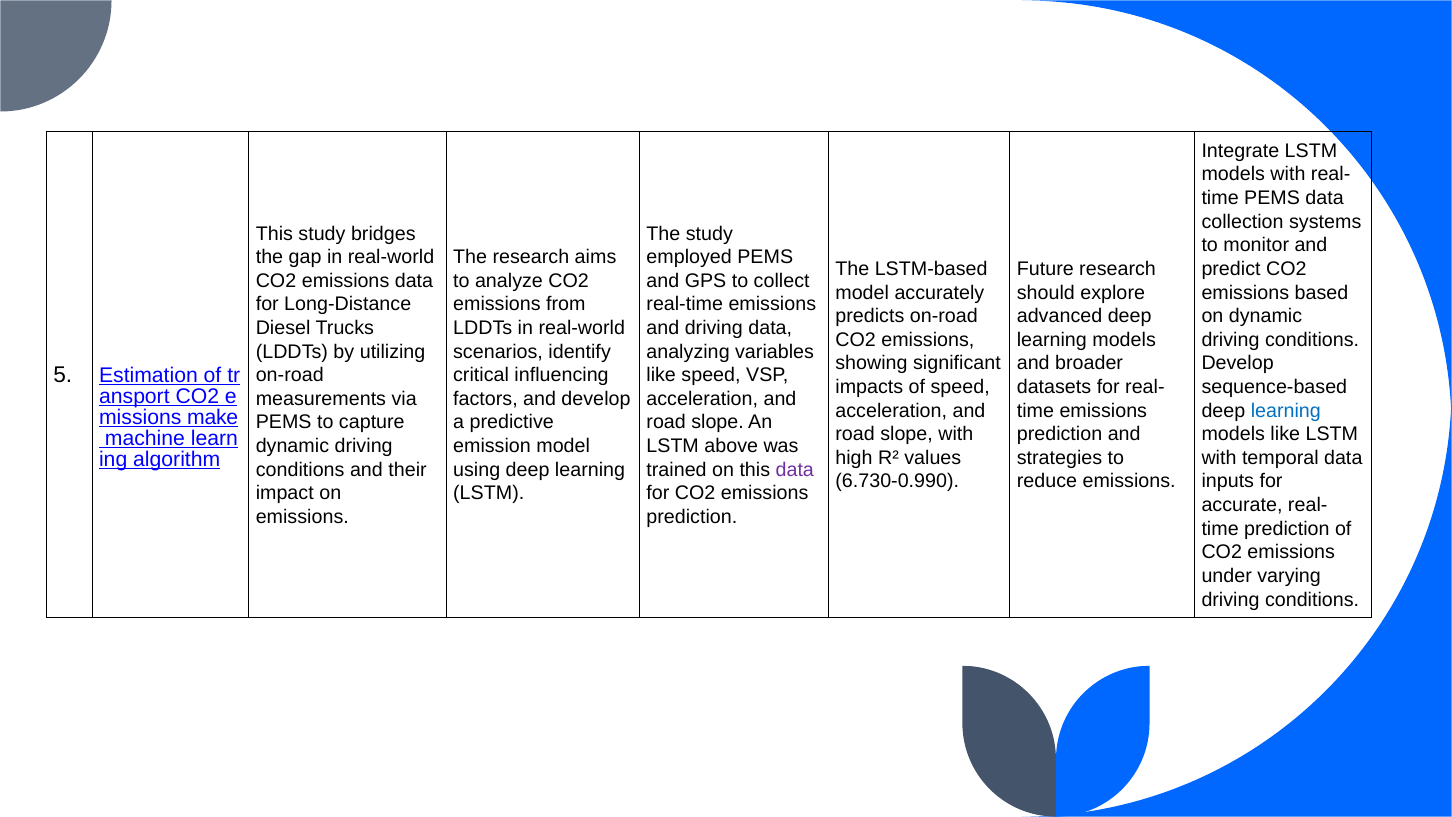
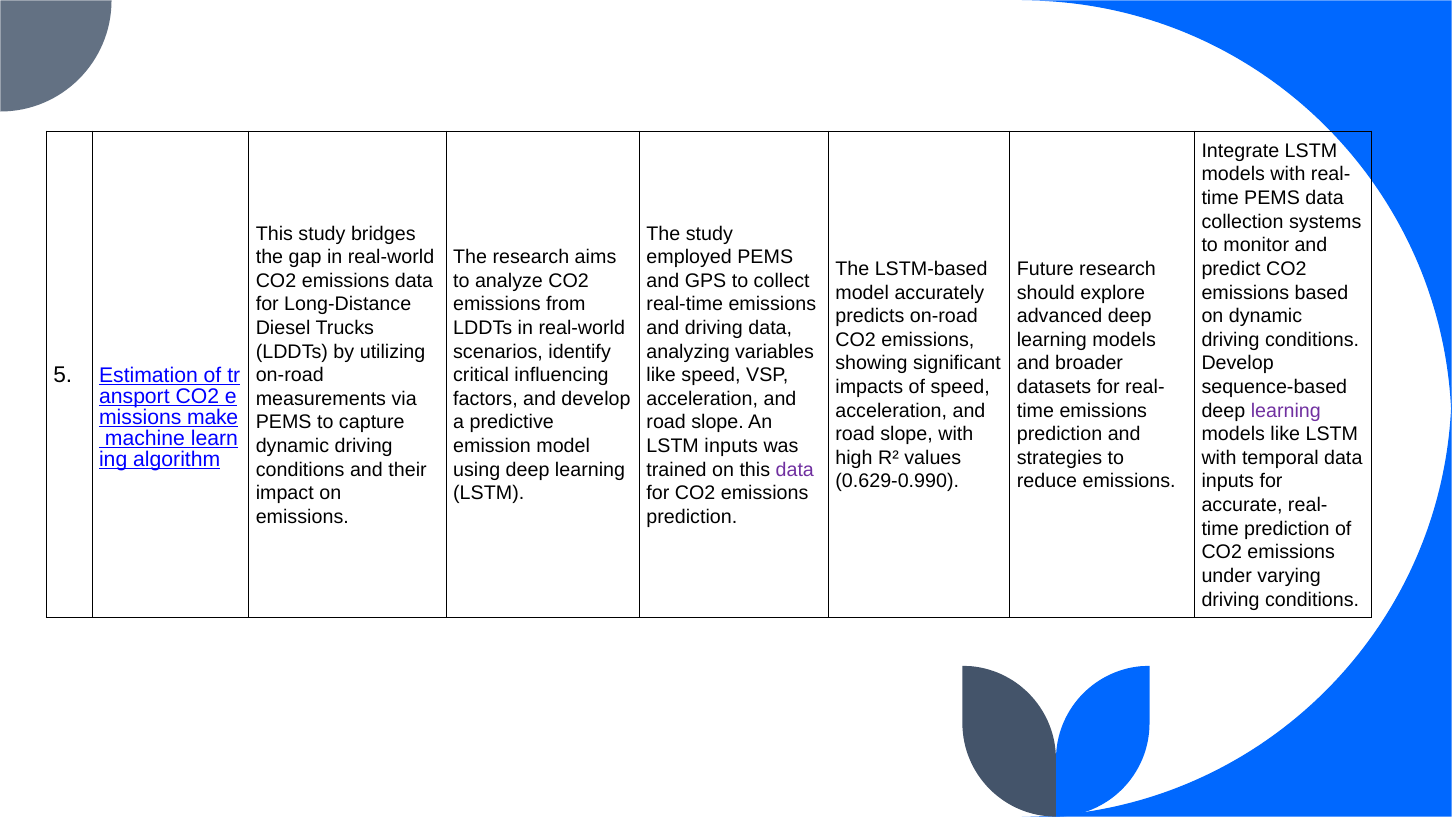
learning colour: blue -> purple (1286, 411)
LSTM above: above -> inputs (731, 446)
6.730-0.990: 6.730-0.990 -> 0.629-0.990 (897, 481)
